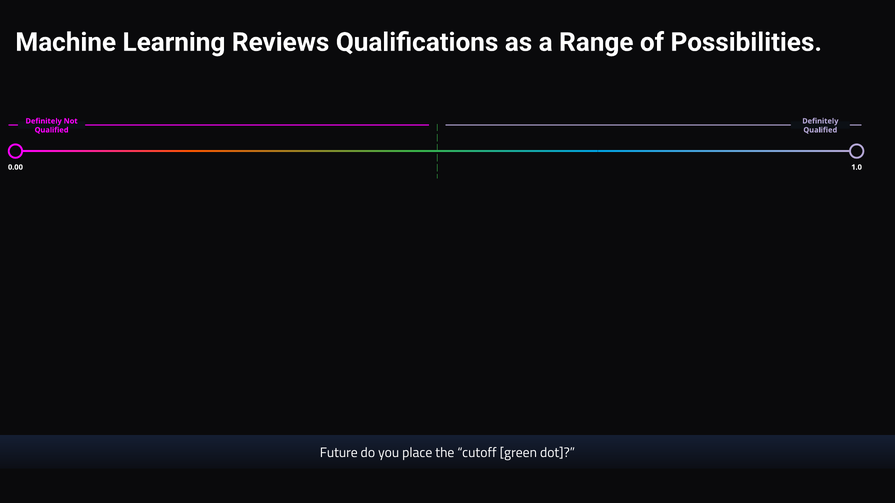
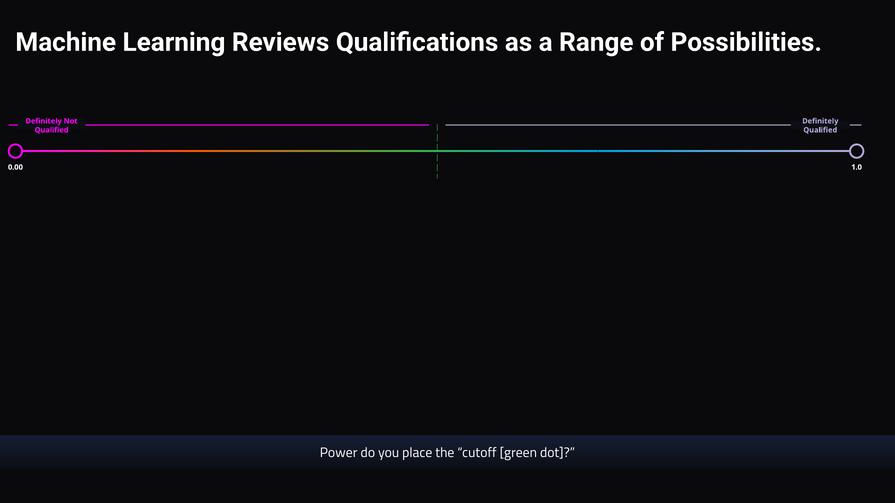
Future: Future -> Power (339, 453)
